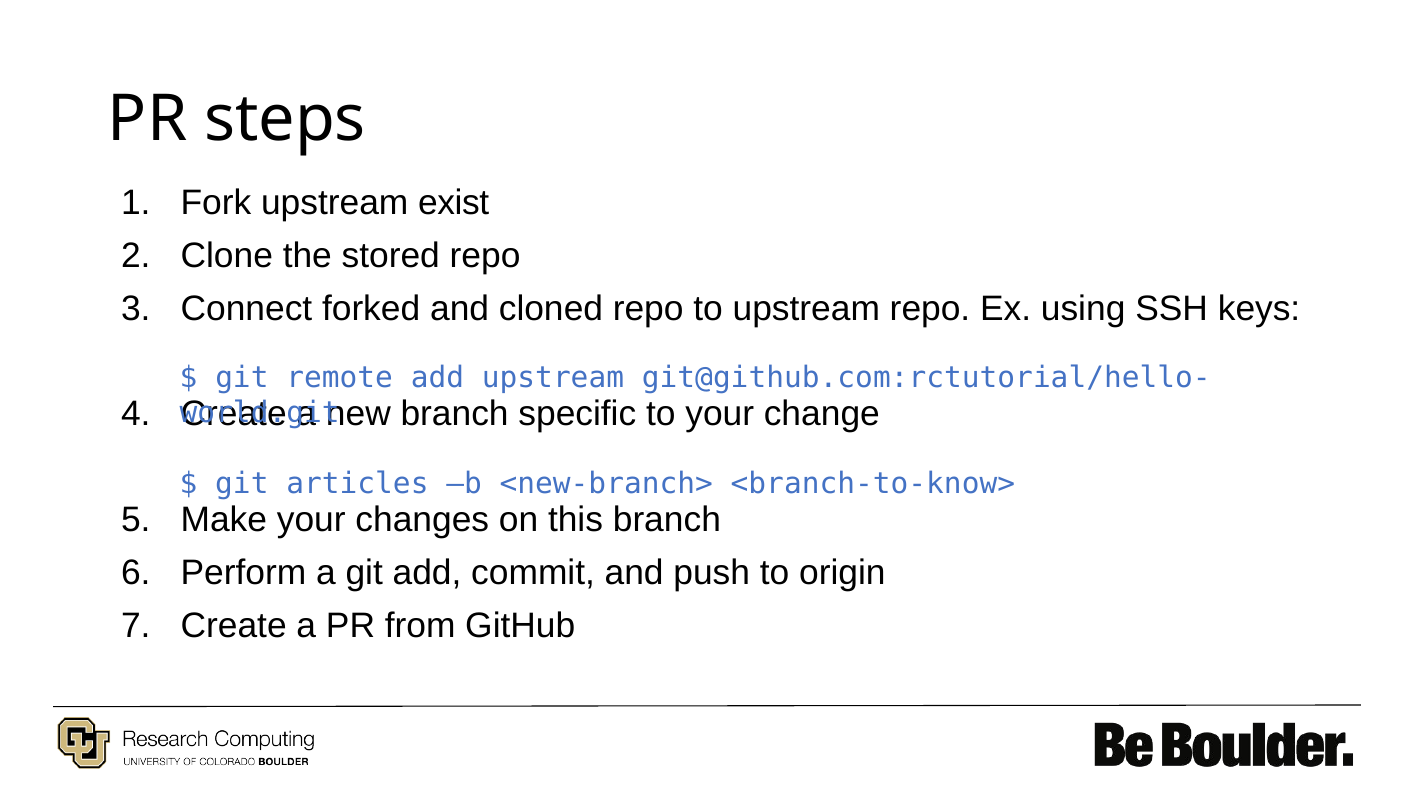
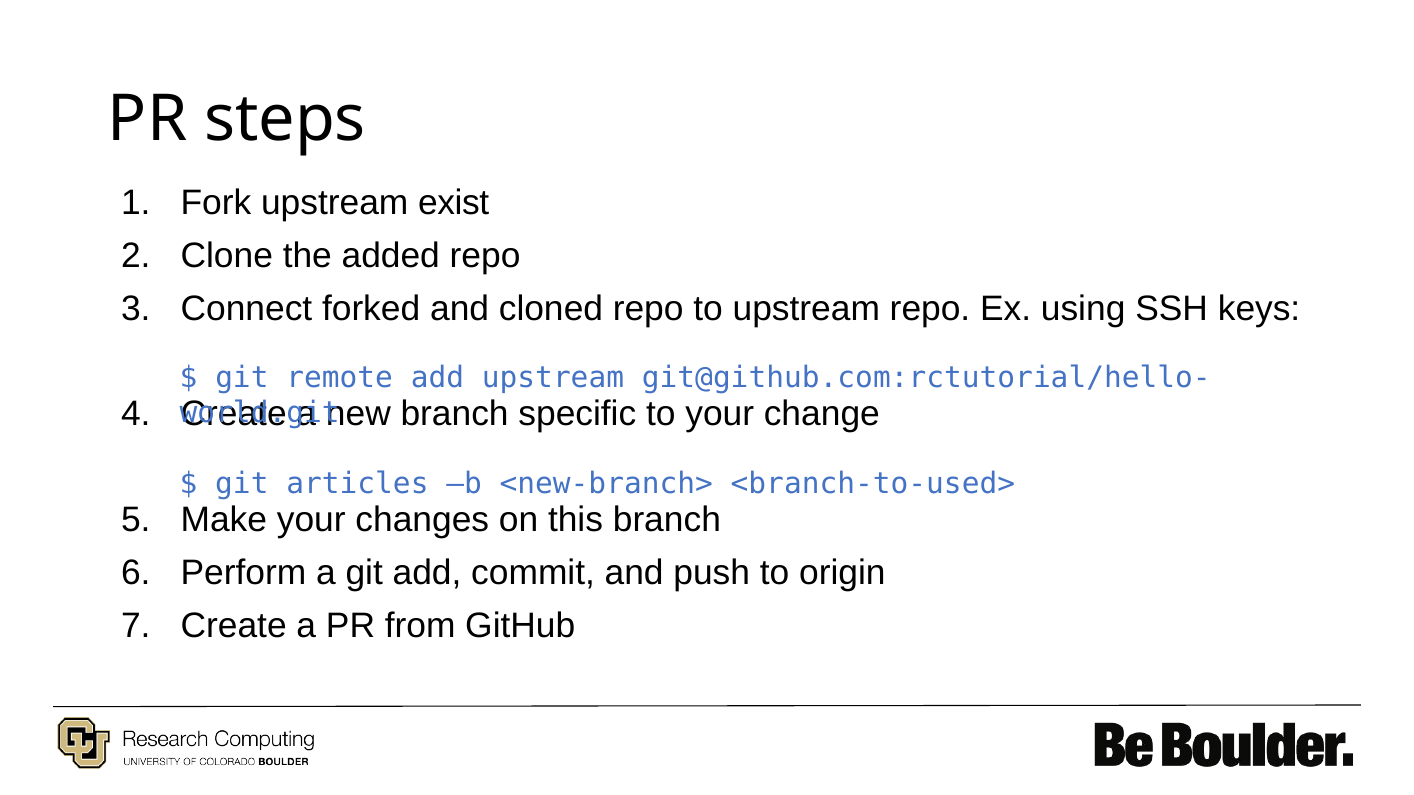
stored: stored -> added (391, 256)
<branch-to-know>: <branch-to-know> -> <branch-to-used> (873, 484)
